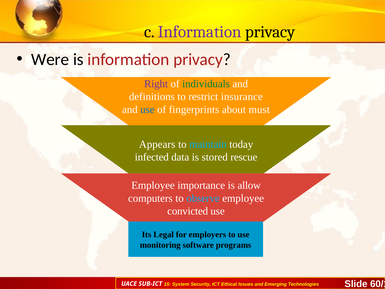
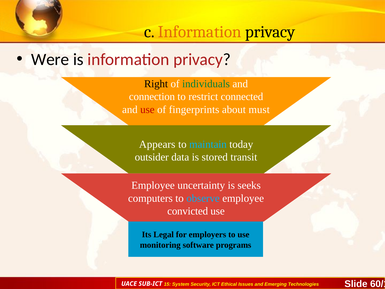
Information colour: purple -> orange (200, 32)
Right colour: purple -> black (156, 84)
definitions: definitions -> connection (152, 97)
insurance: insurance -> connected (242, 97)
use colour: blue -> red (147, 109)
infected: infected -> outsider (152, 157)
rescue: rescue -> transit (244, 157)
importance: importance -> uncertainty (201, 185)
allow: allow -> seeks (249, 185)
